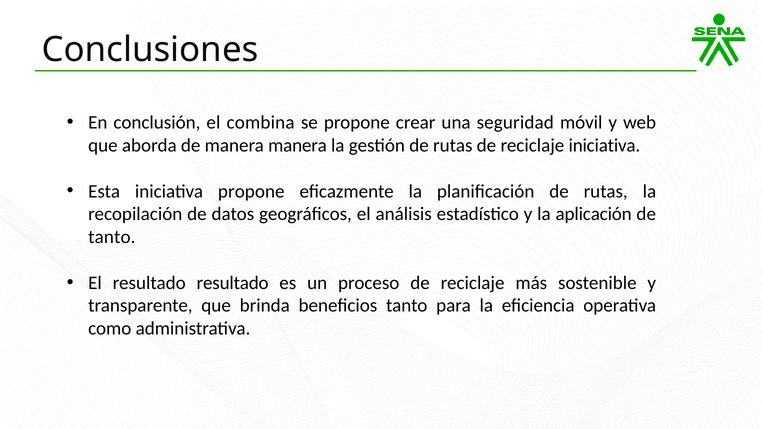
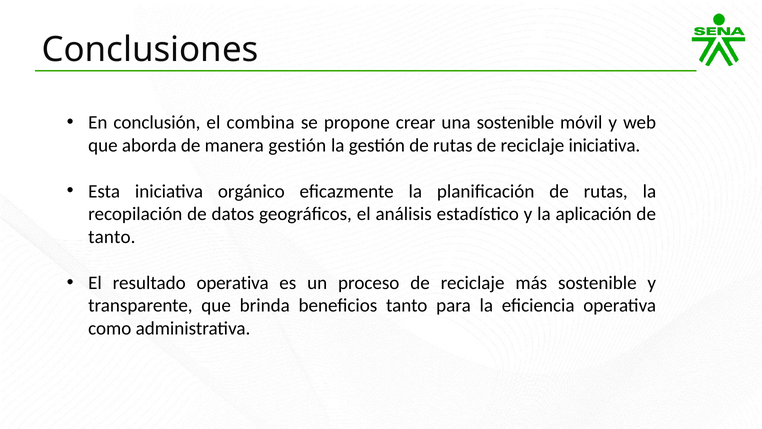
una seguridad: seguridad -> sostenible (515, 122)
manera manera: manera -> gestión (297, 145)
iniciativa propone: propone -> orgánico (251, 191)
resultado resultado: resultado -> operativa (233, 283)
